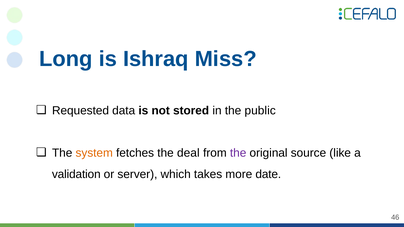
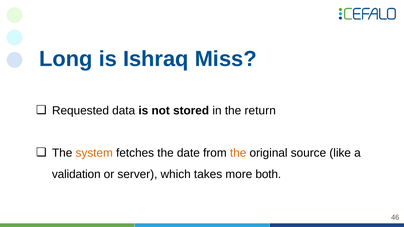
public: public -> return (260, 111)
deal: deal -> date (188, 153)
the colour: purple -> orange (238, 153)
date: date -> both (268, 174)
